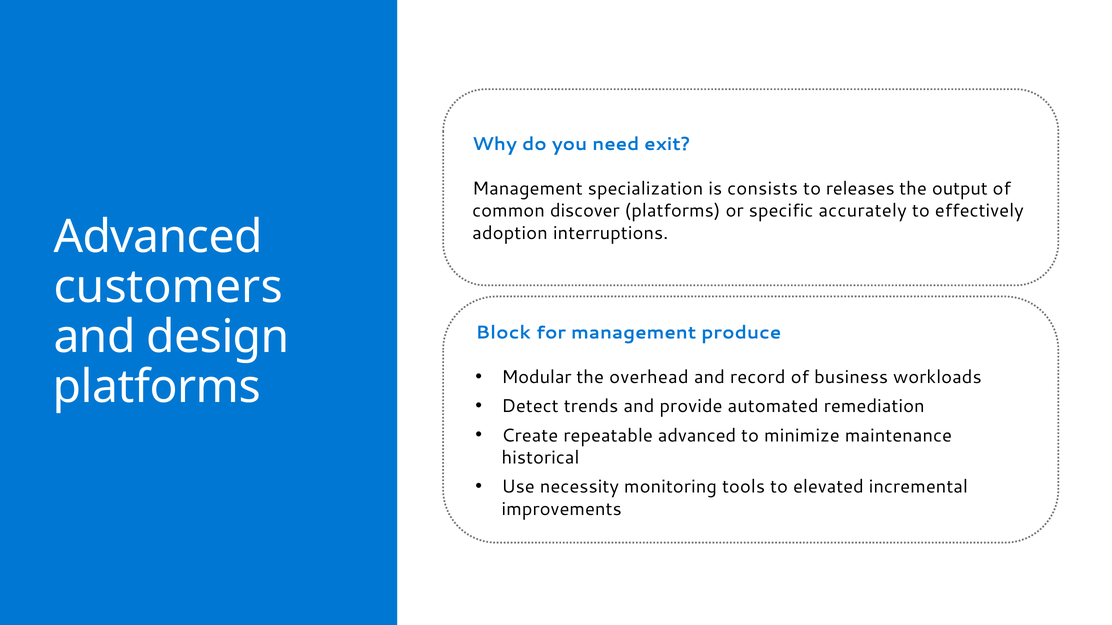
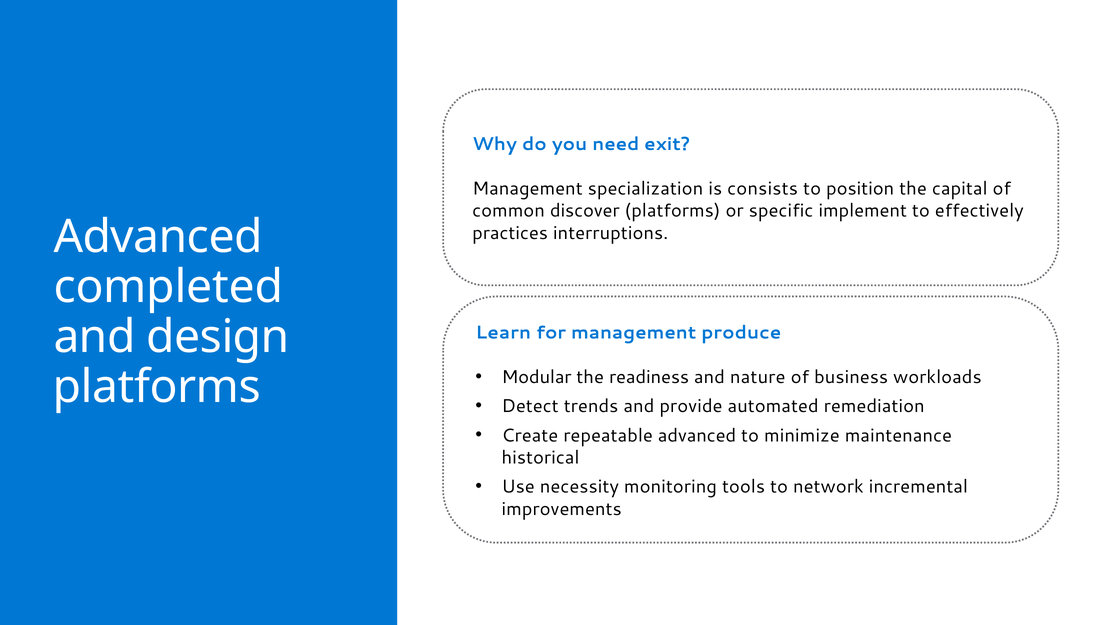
releases: releases -> position (860, 189)
output: output -> capital (960, 189)
accurately: accurately -> implement (863, 211)
adoption: adoption -> practices (510, 233)
customers: customers -> completed (168, 287)
Block: Block -> Learn (503, 333)
overhead: overhead -> readiness (649, 377)
record: record -> nature (758, 377)
elevated: elevated -> network (828, 487)
